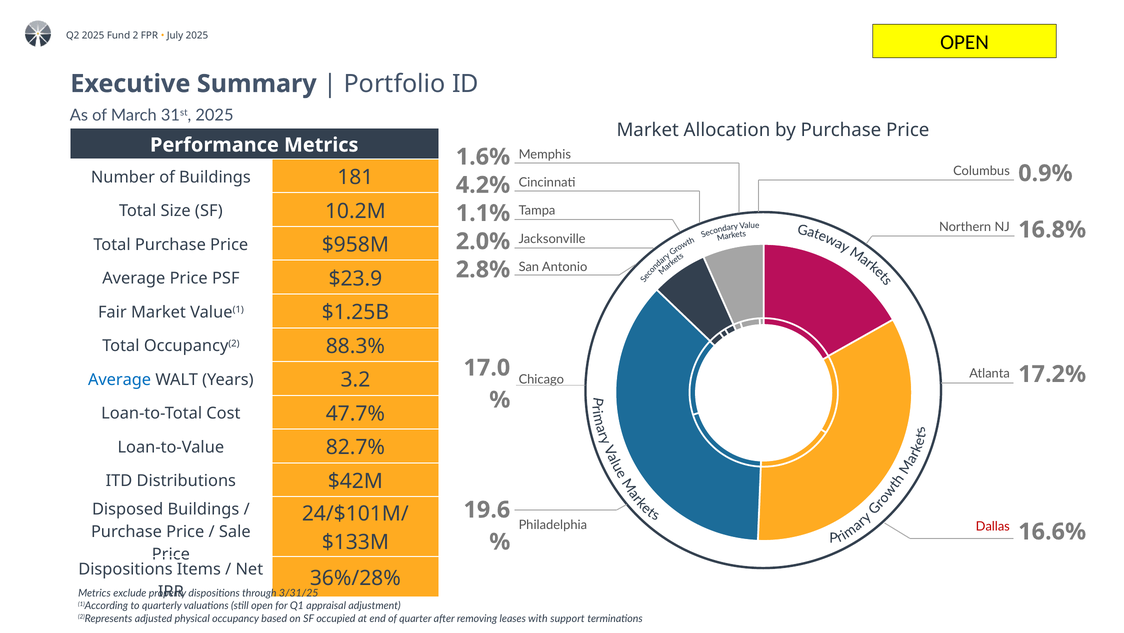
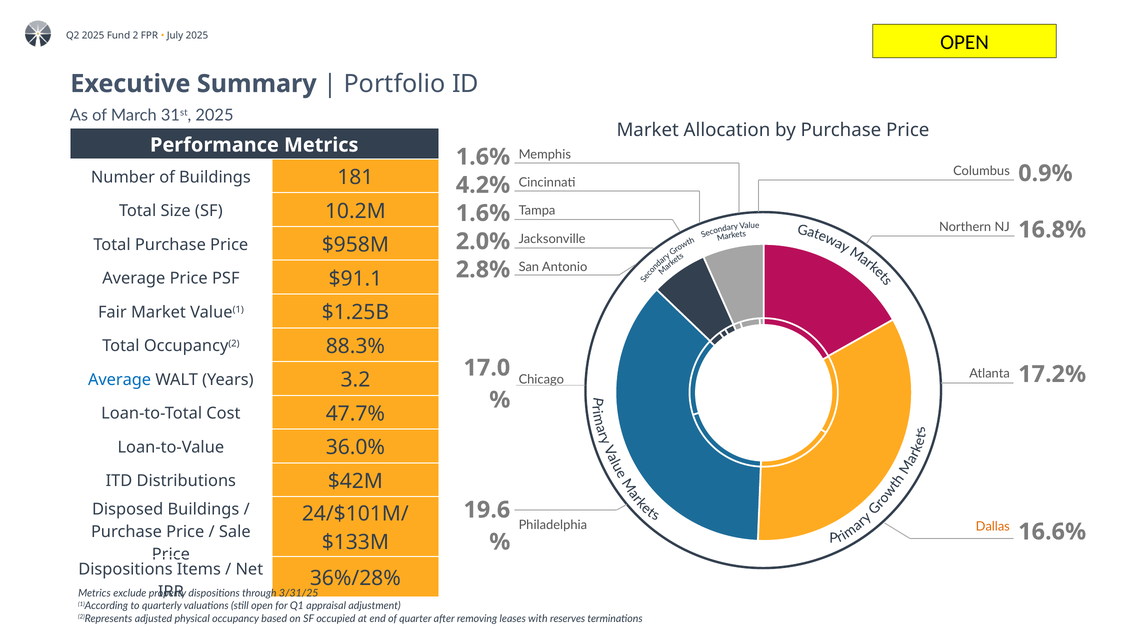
1.1%: 1.1% -> 1.6% (483, 213)
$23.9: $23.9 -> $91.1 (355, 278)
82.7%: 82.7% -> 36.0% (355, 447)
Dallas colour: red -> orange (993, 526)
support: support -> reserves (568, 618)
